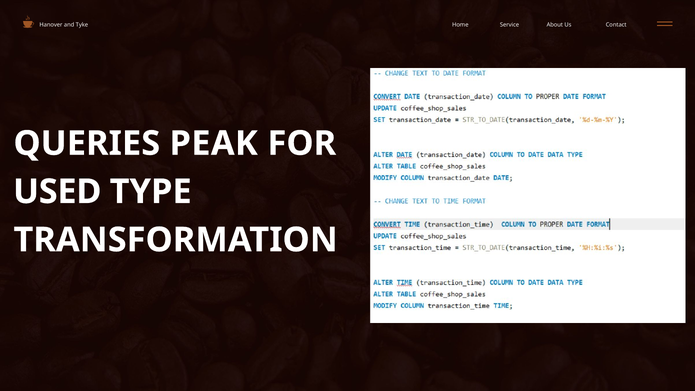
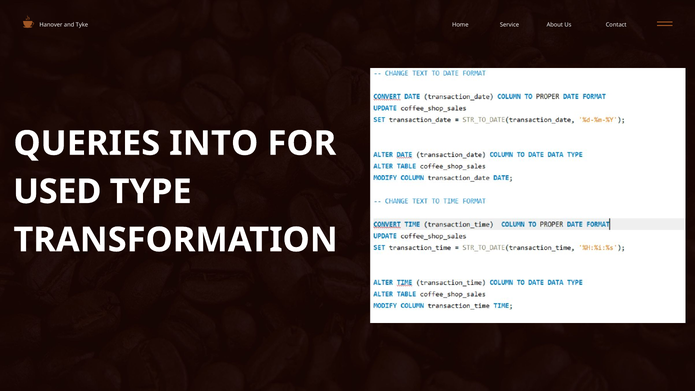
PEAK: PEAK -> INTO (214, 143)
